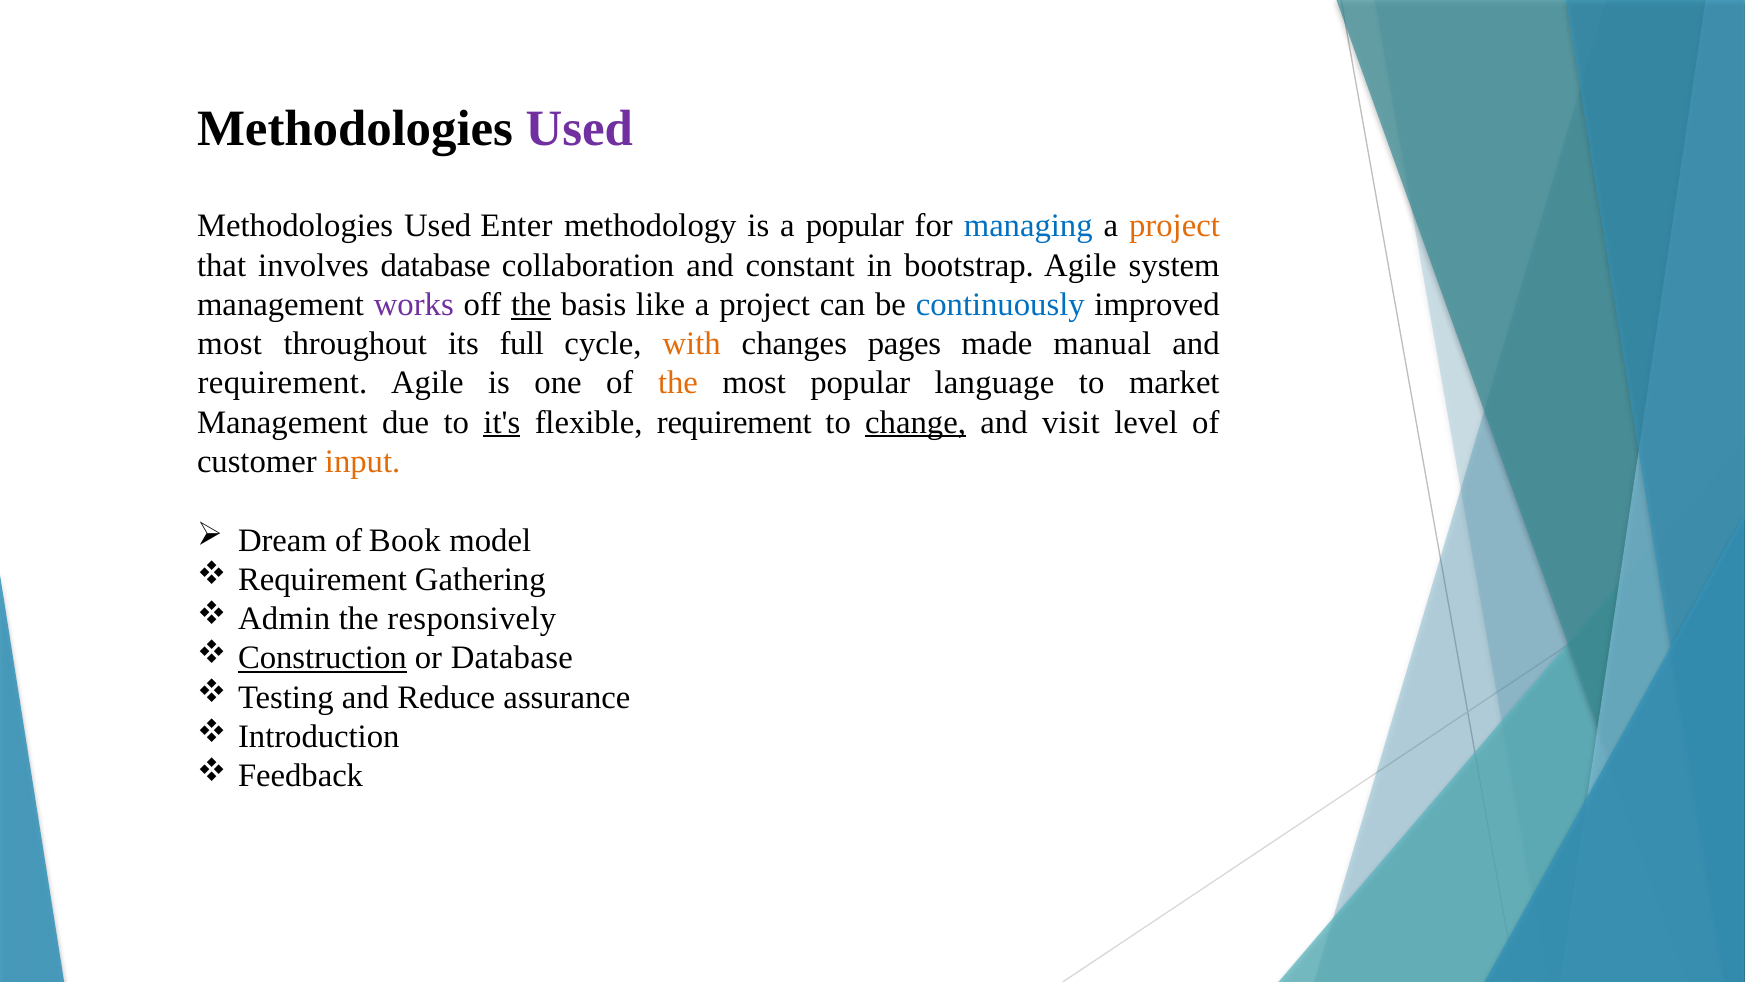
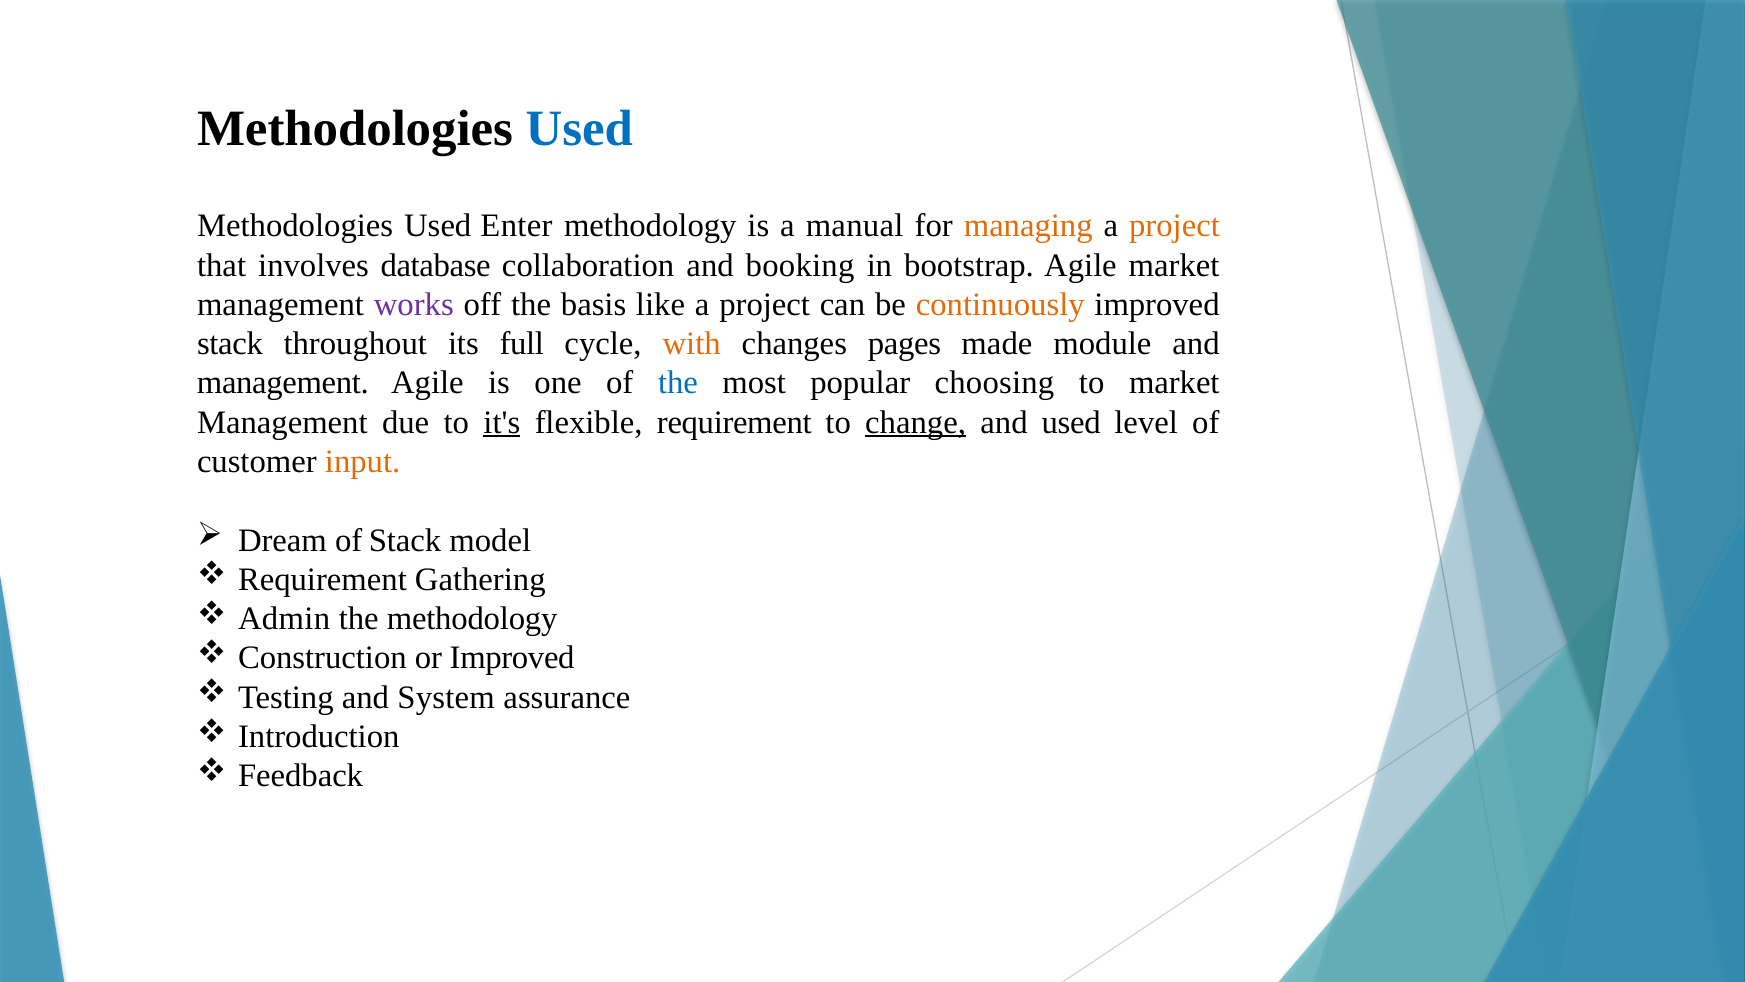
Used colour: purple -> blue (579, 129)
a popular: popular -> manual (855, 226)
managing colour: blue -> orange (1028, 226)
constant: constant -> booking (800, 265)
Agile system: system -> market (1174, 265)
the underline: present -> none (531, 304)
continuously colour: blue -> orange (1000, 304)
most: most -> stack (230, 344)
manual: manual -> module (1102, 344)
requirement: requirement -> management (283, 383)
the colour: orange -> blue (678, 383)
language: language -> choosing (995, 383)
and visit: visit -> used (1071, 422)
of Book: Book -> Stack (405, 540)
the responsively: responsively -> methodology (472, 618)
Construction underline: present -> none (322, 658)
or Database: Database -> Improved (512, 658)
Reduce: Reduce -> System (446, 697)
